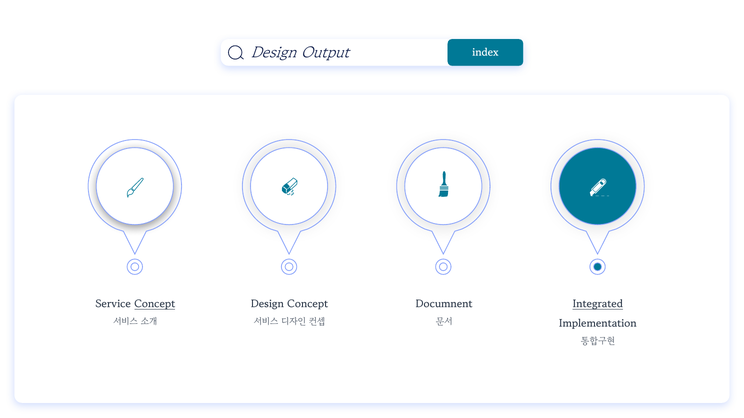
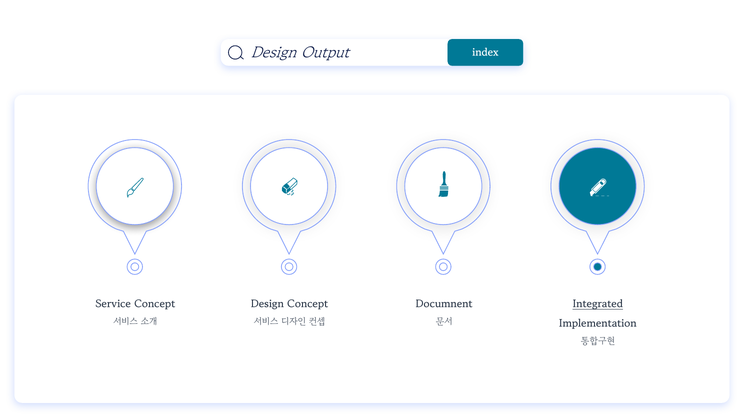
Concept underline: present -> none (155, 305)
